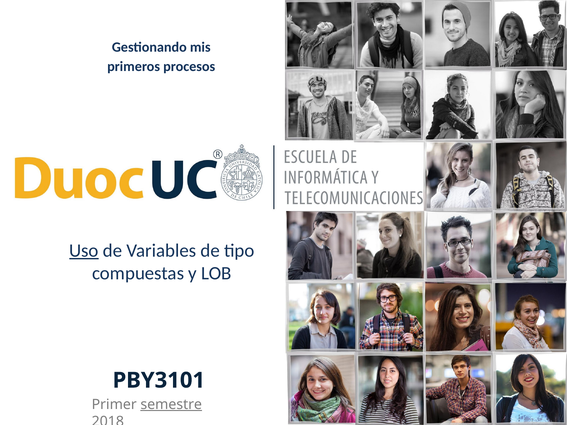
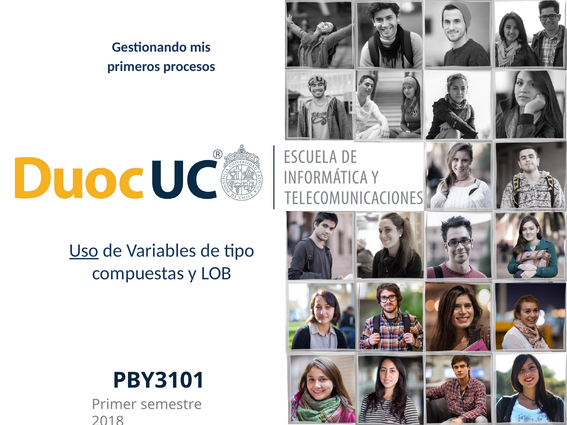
semestre underline: present -> none (171, 405)
